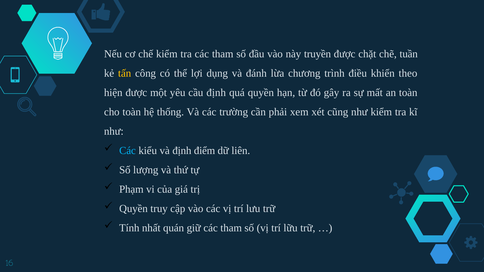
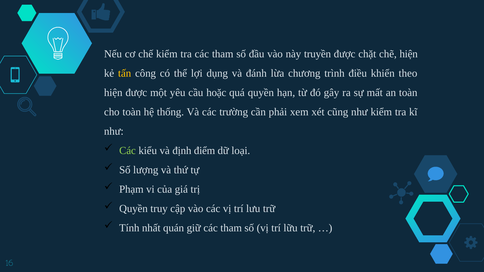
chẽ tuần: tuần -> hiện (409, 54)
cầu định: định -> hoặc (216, 93)
Các colour: light blue -> light green (128, 151)
liên: liên -> loại (241, 151)
